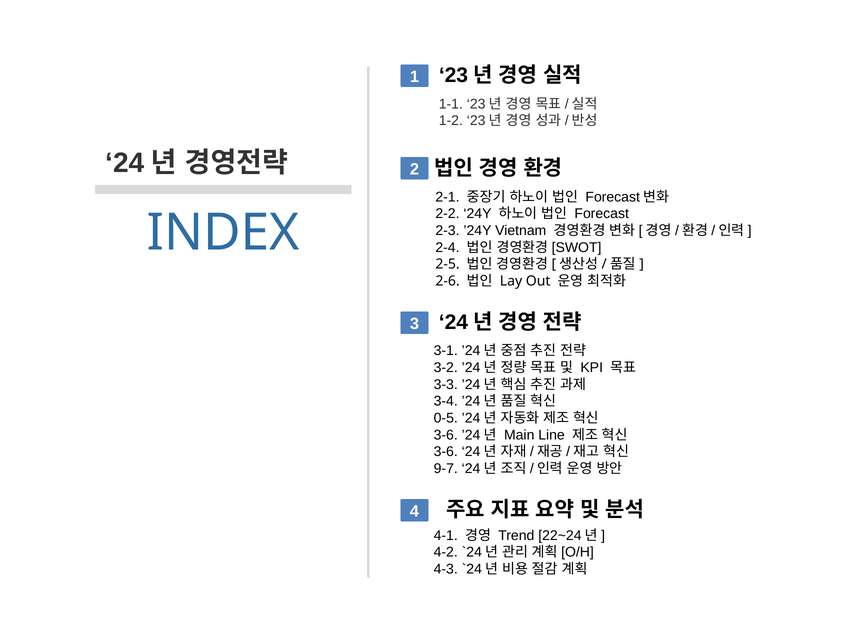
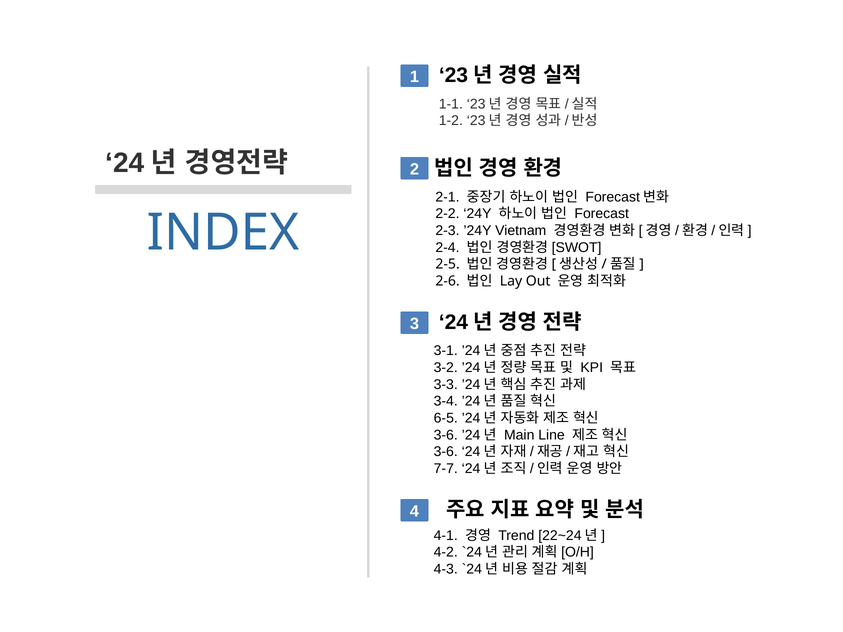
0-5: 0-5 -> 6-5 (446, 418)
9-7: 9-7 -> 7-7 (446, 469)
